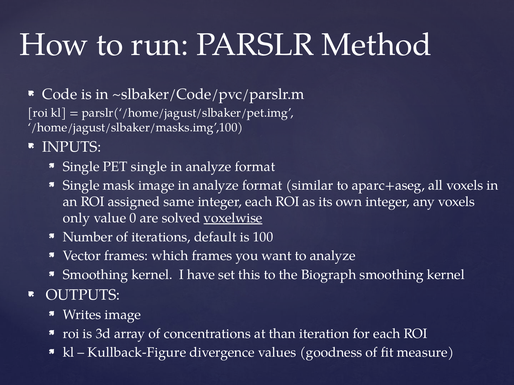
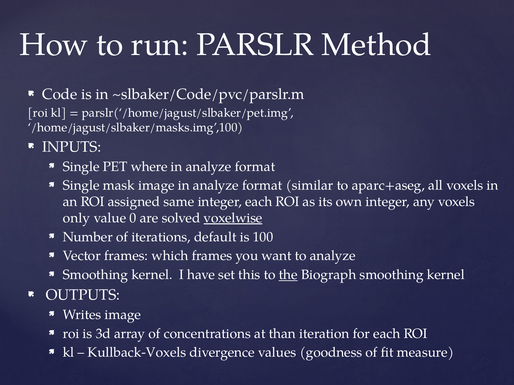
PET single: single -> where (149, 167)
the underline: none -> present (288, 275)
Kullback-Figure: Kullback-Figure -> Kullback-Voxels (137, 353)
